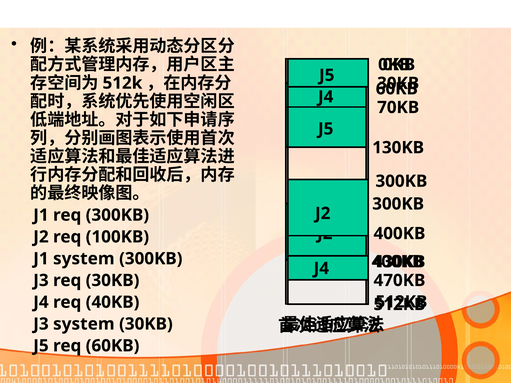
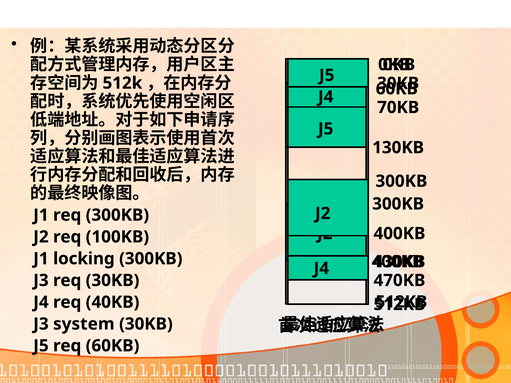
J1 system: system -> locking (84, 259)
